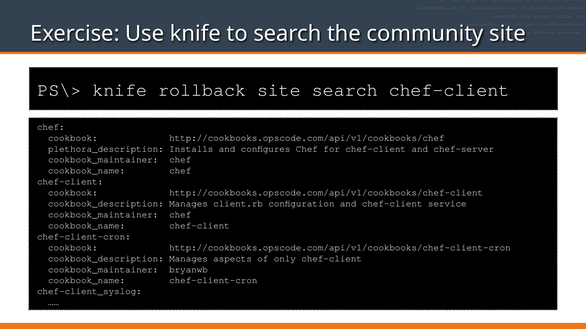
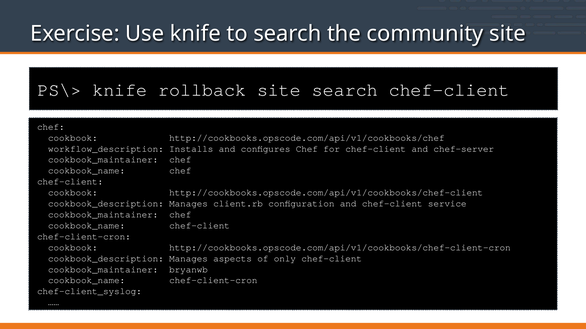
plethora_description: plethora_description -> workflow_description (106, 149)
